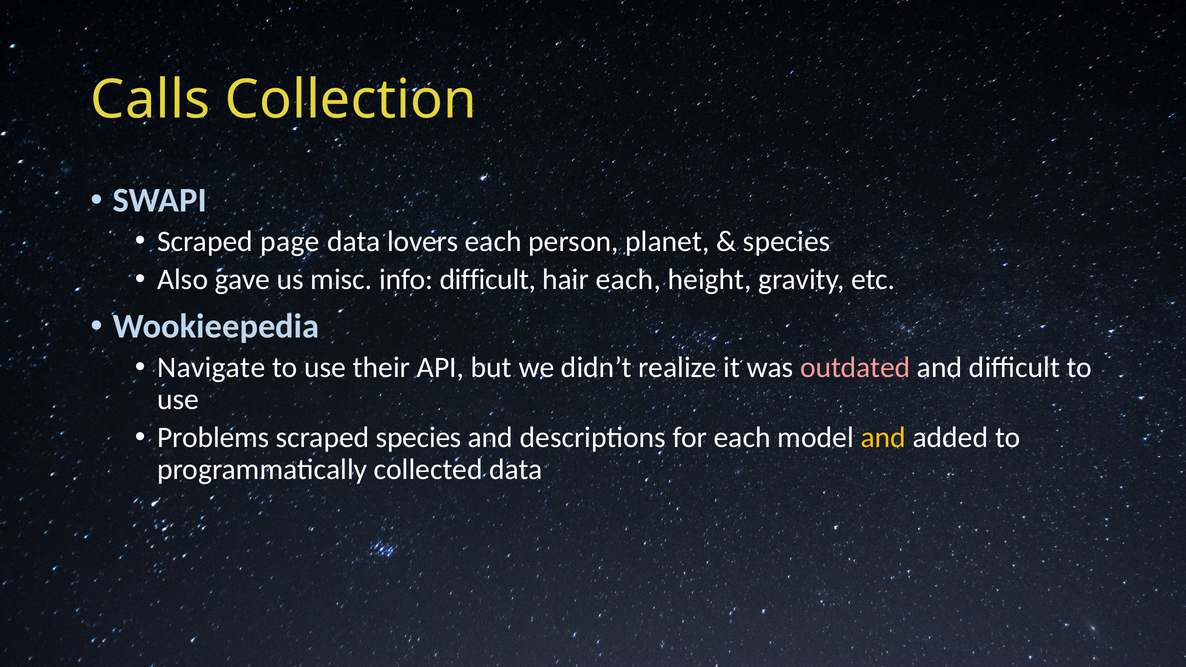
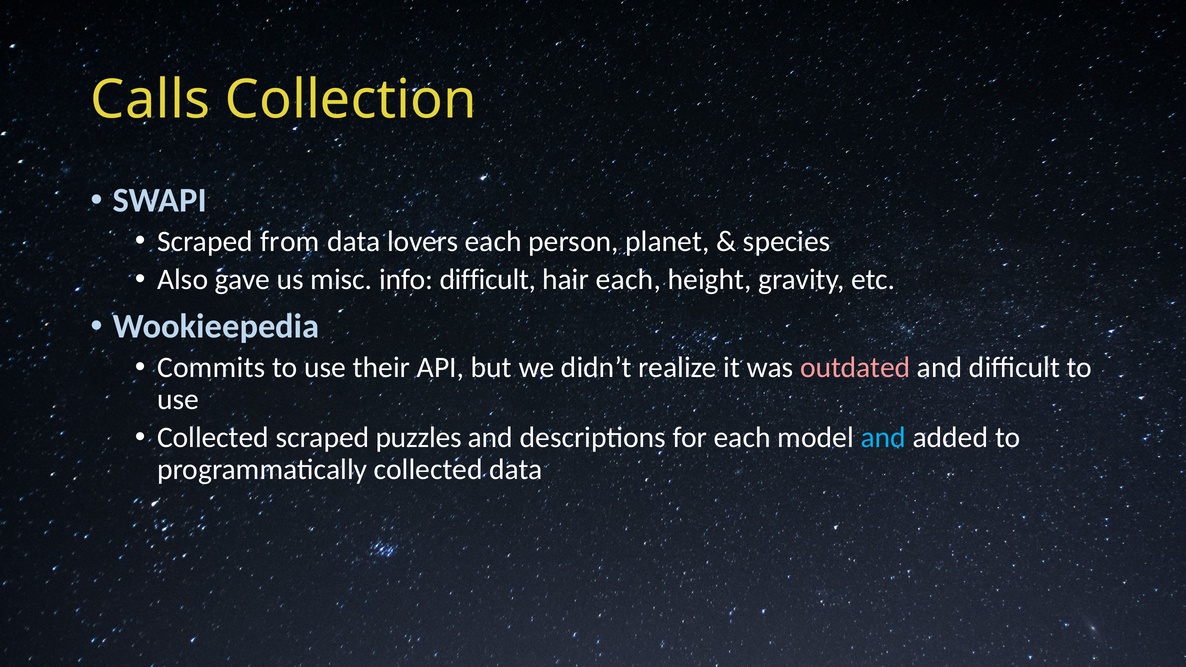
page: page -> from (290, 241)
Navigate: Navigate -> Commits (211, 367)
Problems: Problems -> Collected (213, 438)
scraped species: species -> puzzles (419, 438)
and colour: yellow -> light blue (883, 438)
